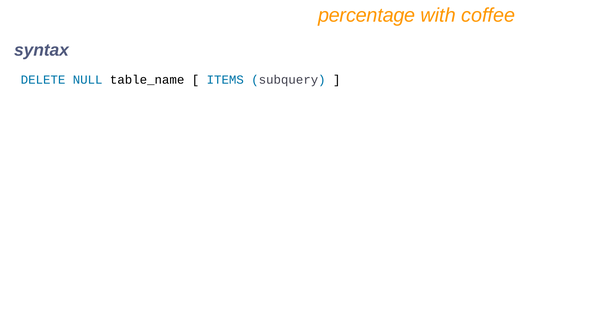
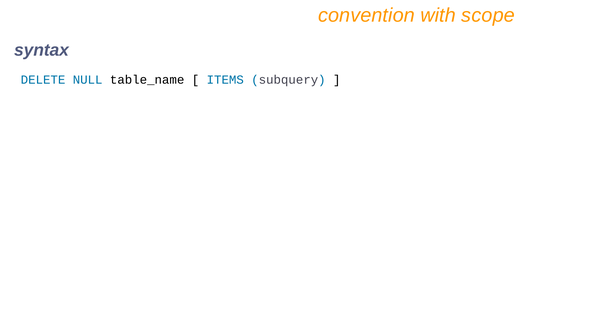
percentage: percentage -> convention (367, 15)
coffee: coffee -> scope (488, 15)
